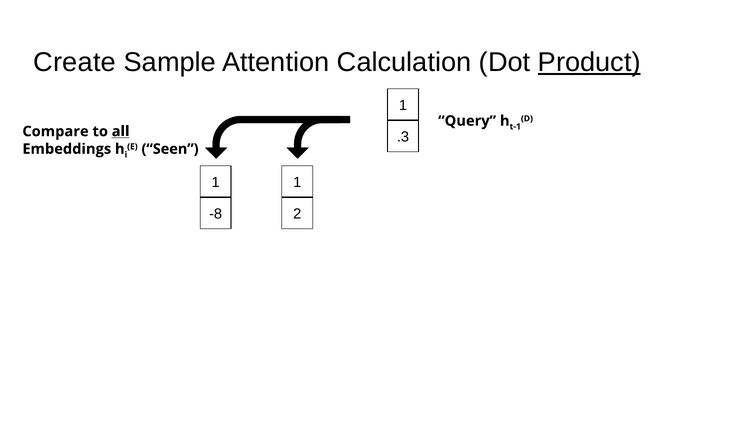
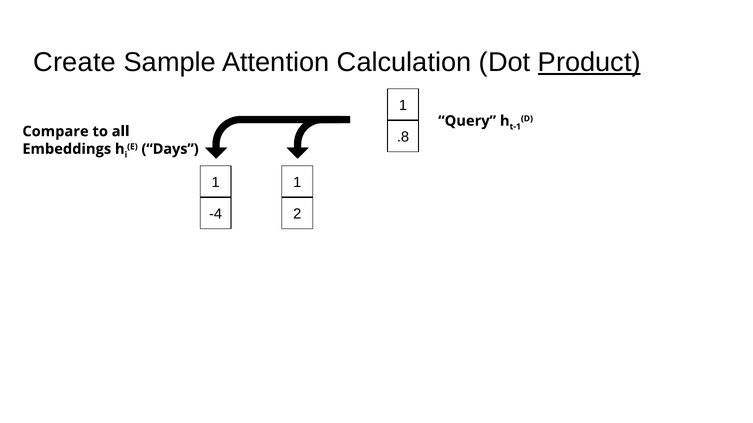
all underline: present -> none (121, 132)
.3: .3 -> .8 (403, 137)
Seen: Seen -> Days (170, 149)
-8: -8 -> -4 (216, 214)
